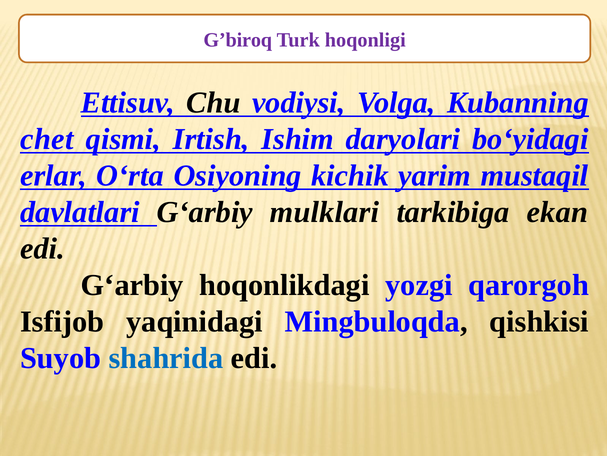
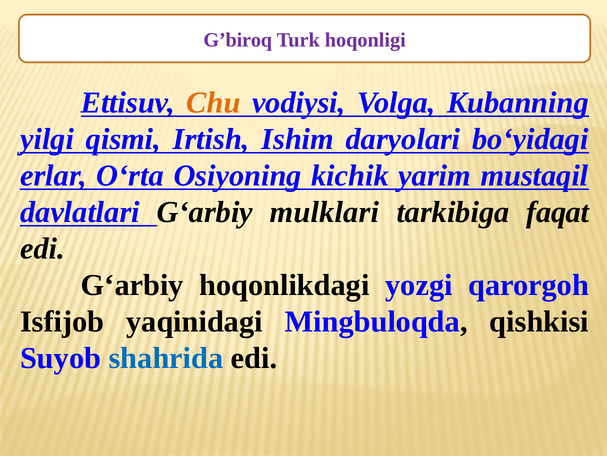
Chu colour: black -> orange (213, 103)
chet: chet -> yilgi (47, 139)
ekan: ekan -> faqat (558, 212)
